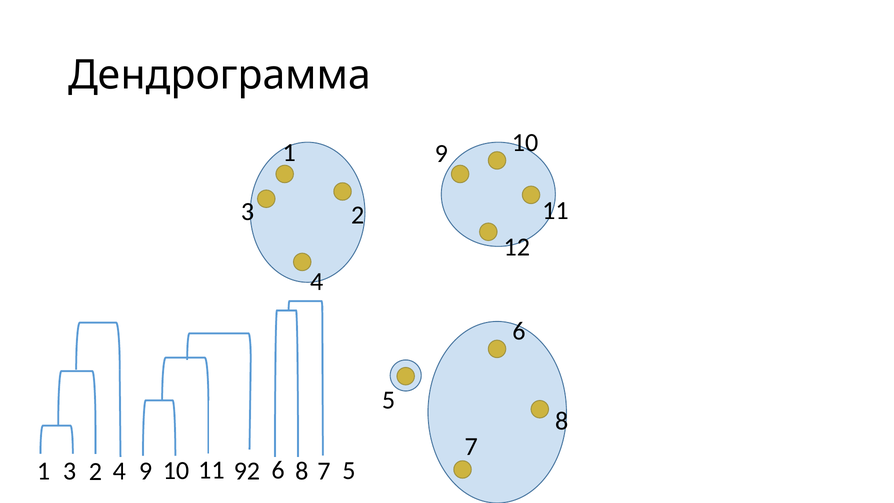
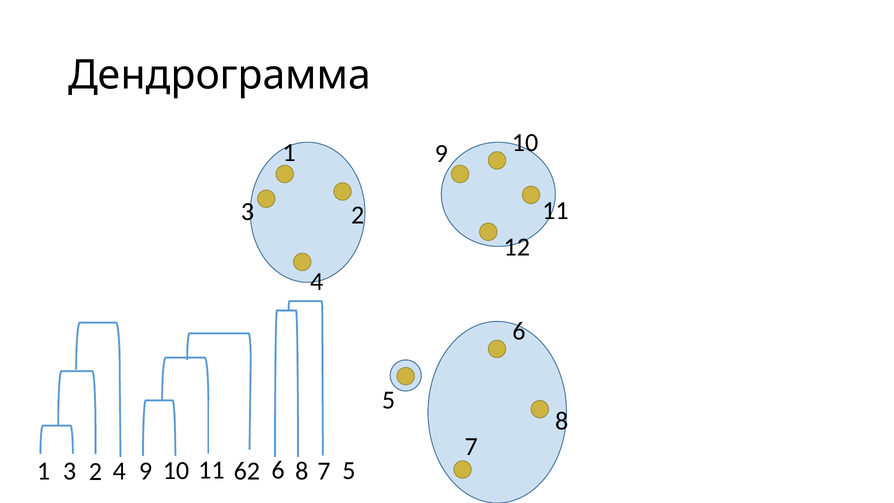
92: 92 -> 62 (247, 471)
